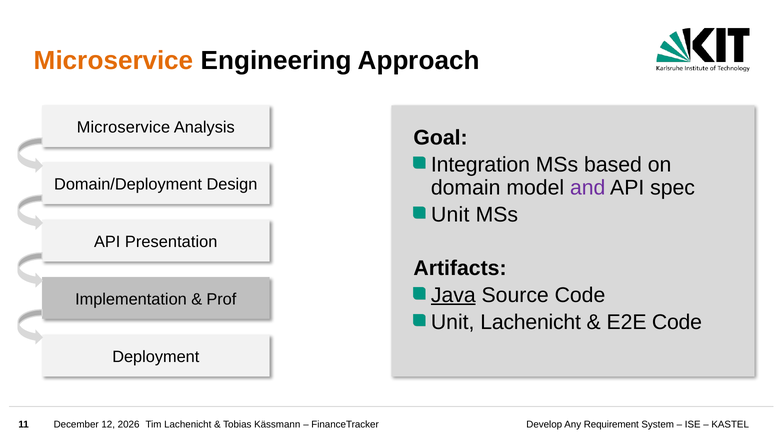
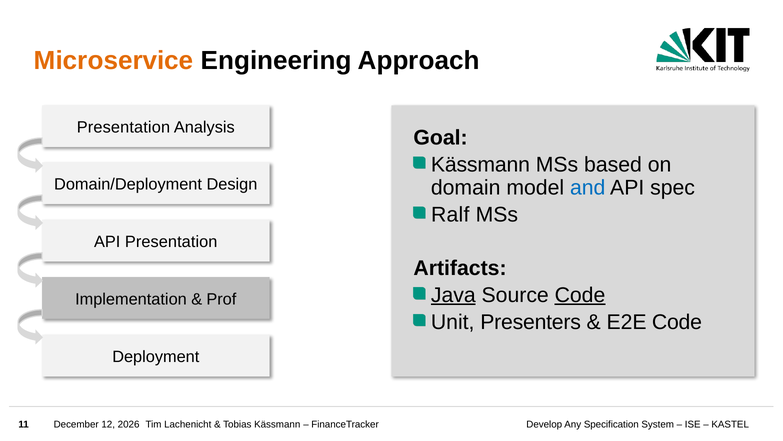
Microservice: Microservice -> Presentation (123, 127)
Integration: Integration -> Kässmann (480, 164)
and colour: purple -> blue (588, 187)
Unit: Unit -> Ralf (450, 214)
Code underline: none -> present (580, 295)
Unit Lachenicht: Lachenicht -> Presenters (531, 322)
Requirement: Requirement -> Specification (611, 424)
